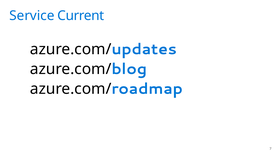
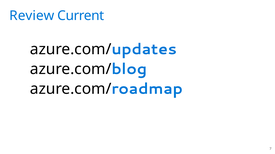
Service: Service -> Review (32, 16)
